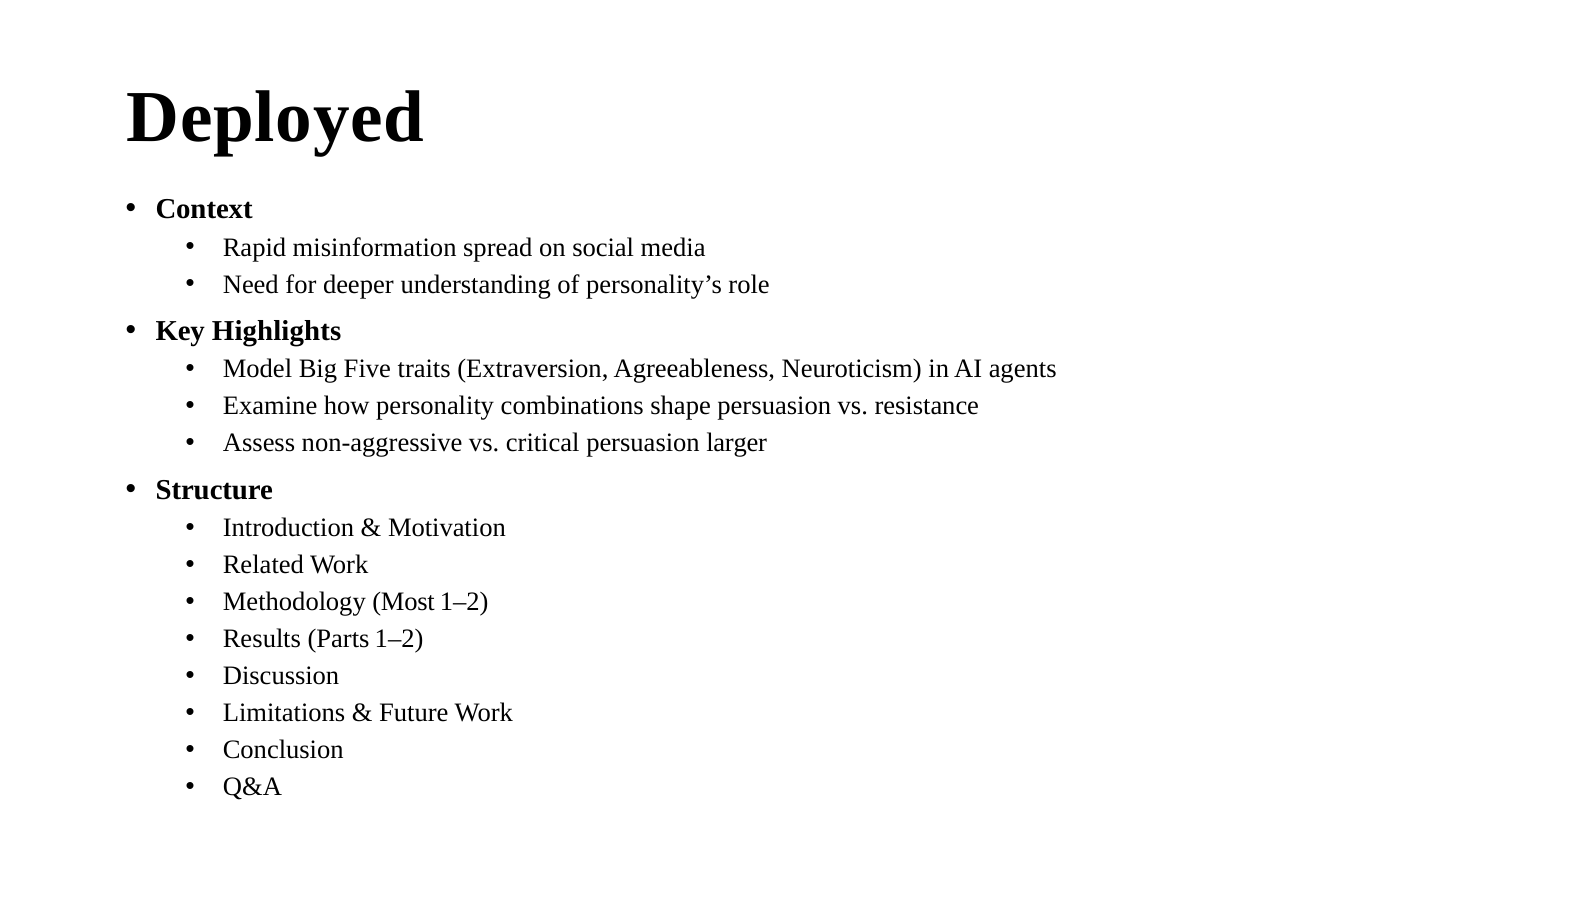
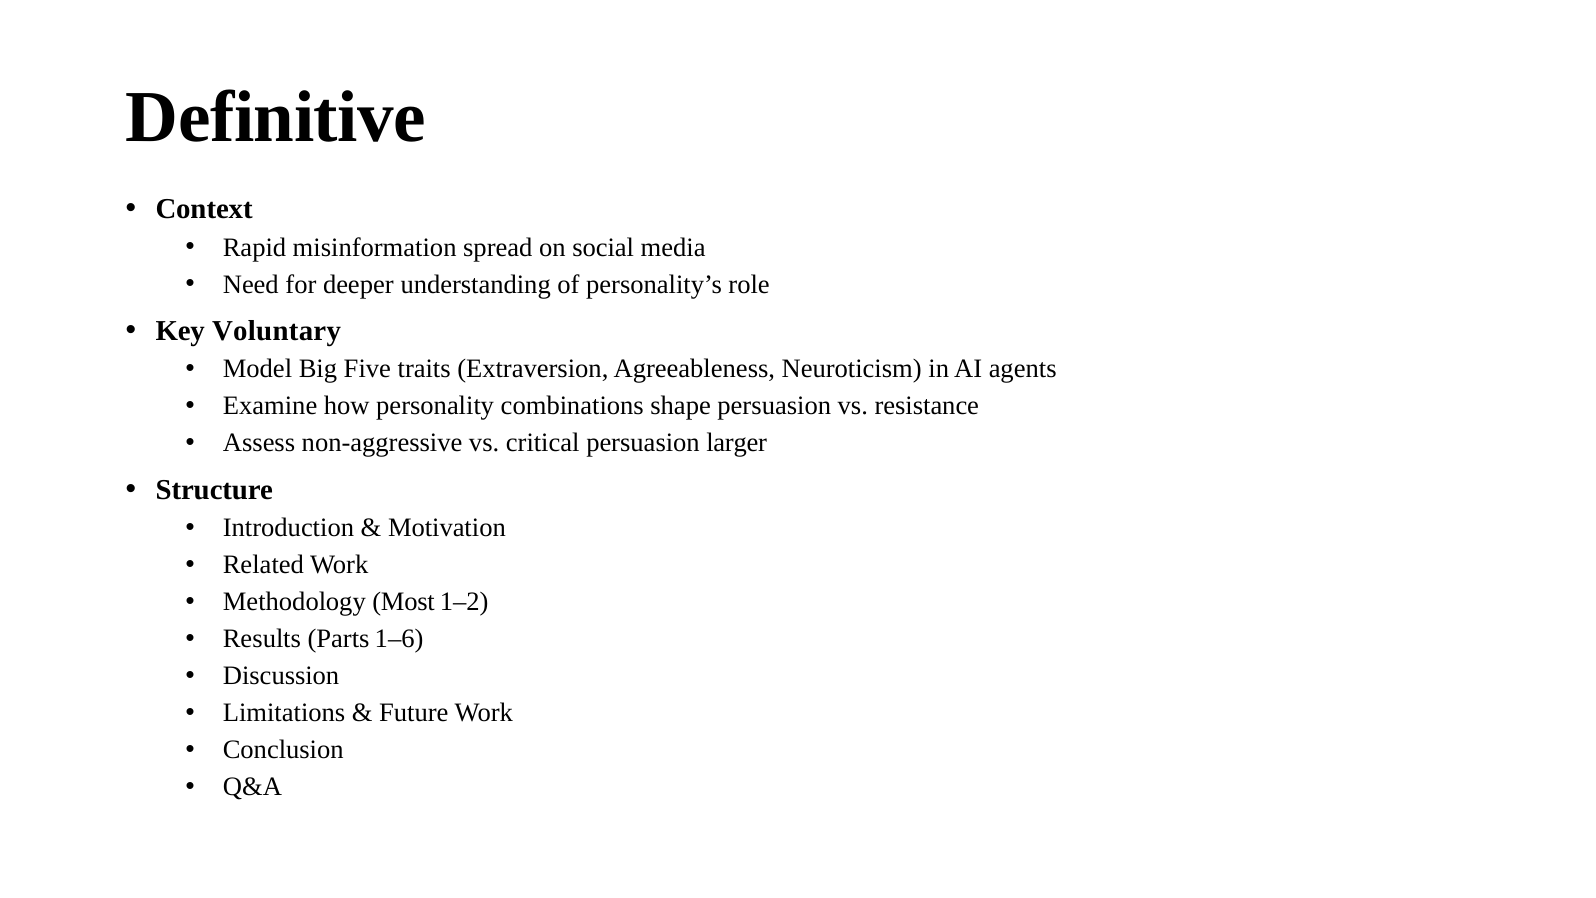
Deployed: Deployed -> Definitive (276, 117)
Highlights: Highlights -> Voluntary (277, 331)
Parts 1–2: 1–2 -> 1–6 (399, 639)
